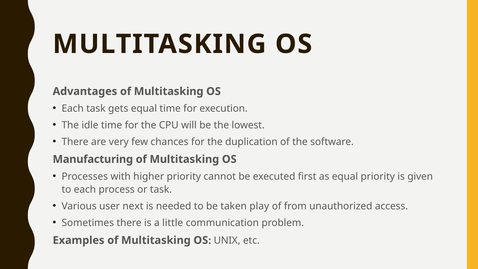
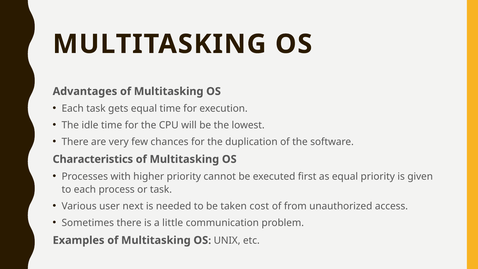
Manufacturing: Manufacturing -> Characteristics (93, 159)
play: play -> cost (259, 206)
